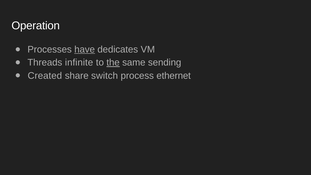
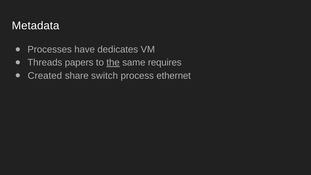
Operation: Operation -> Metadata (36, 26)
have underline: present -> none (85, 49)
infinite: infinite -> papers (79, 62)
sending: sending -> requires (165, 62)
